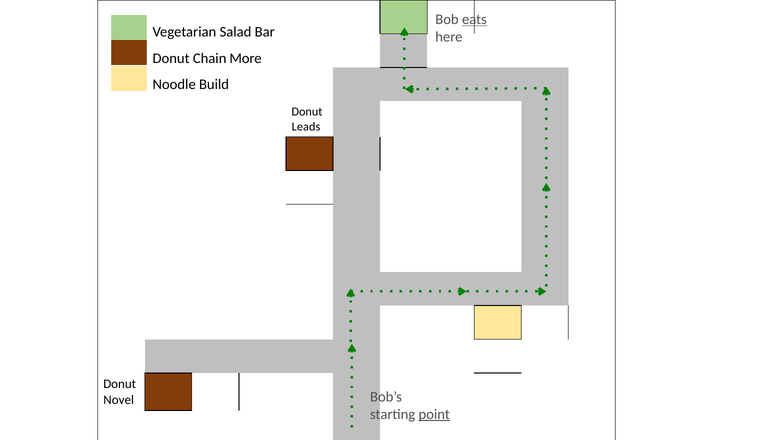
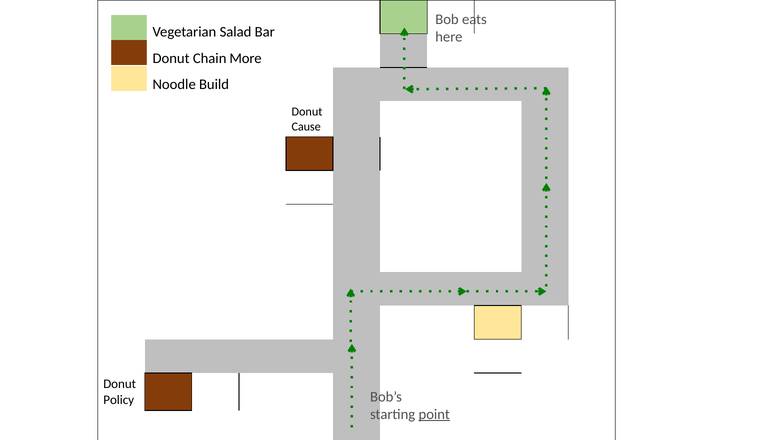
eats underline: present -> none (474, 19)
Leads: Leads -> Cause (306, 127)
Novel: Novel -> Policy (119, 400)
